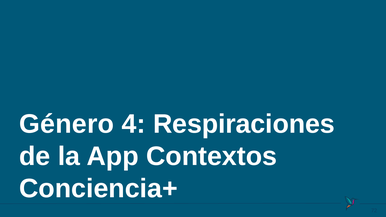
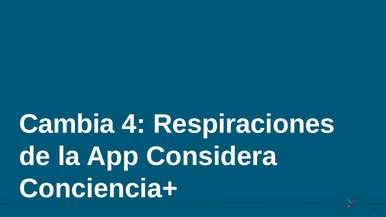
Género: Género -> Cambia (67, 124)
Contextos: Contextos -> Considera (212, 156)
